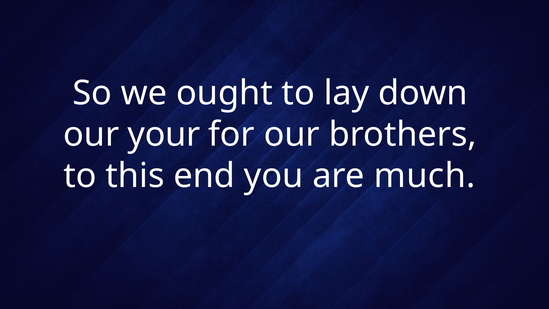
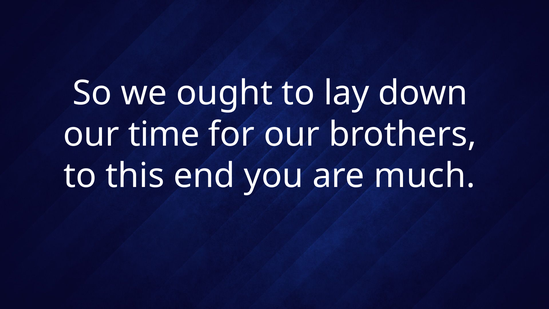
your: your -> time (164, 134)
